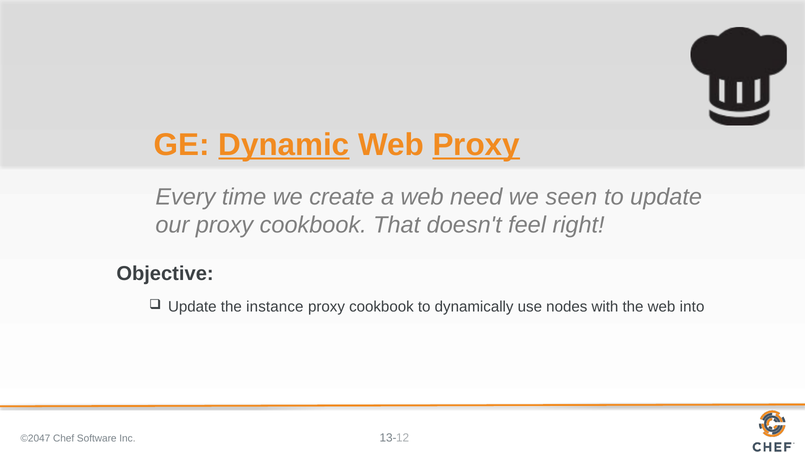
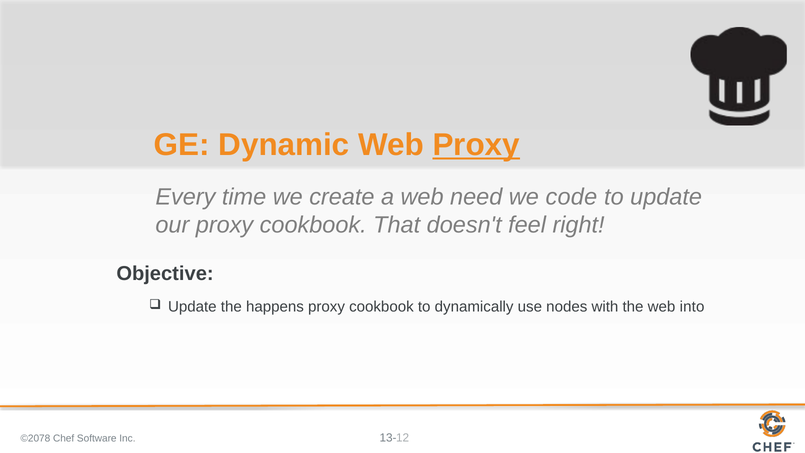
Dynamic underline: present -> none (284, 145)
seen: seen -> code (571, 197)
instance: instance -> happens (275, 307)
©2047: ©2047 -> ©2078 (35, 438)
